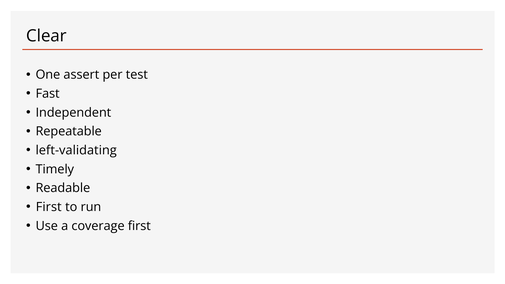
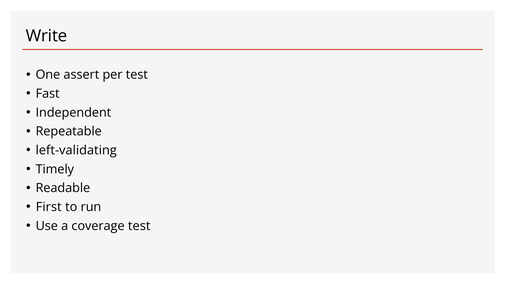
Clear: Clear -> Write (47, 36)
coverage first: first -> test (139, 226)
